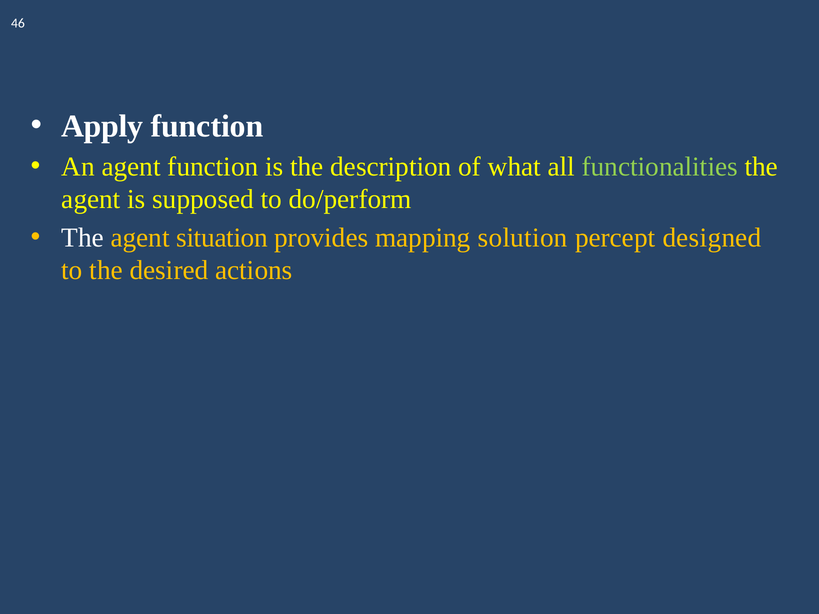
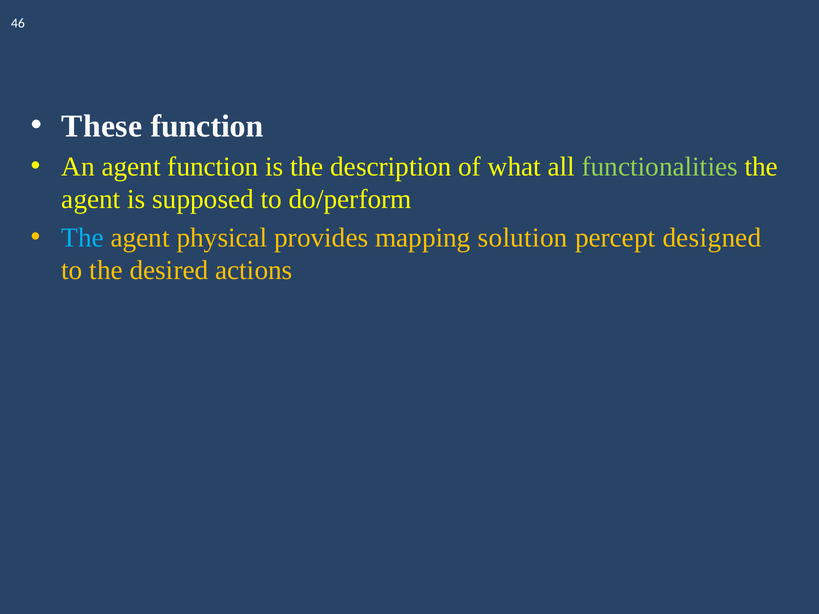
Apply: Apply -> These (102, 126)
The colour: white -> light blue (83, 238)
situation: situation -> physical (222, 238)
